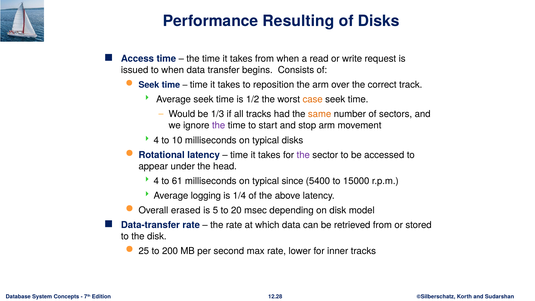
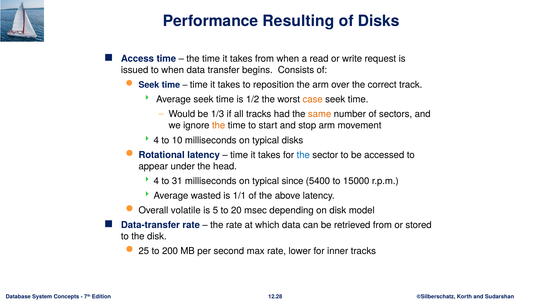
the colour: purple -> orange (219, 125)
the colour: purple -> blue (303, 155)
61: 61 -> 31 (177, 181)
logging: logging -> wasted (206, 196)
1/4: 1/4 -> 1/1 (239, 196)
erased: erased -> volatile (186, 210)
